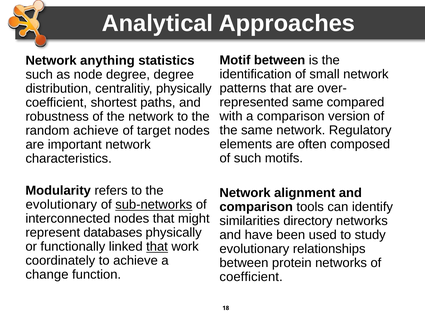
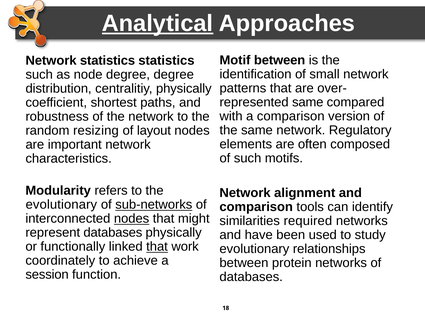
Analytical underline: none -> present (158, 23)
Network anything: anything -> statistics (108, 61)
random achieve: achieve -> resizing (96, 131)
target: target -> layout (154, 131)
nodes underline: none -> present (132, 219)
directory: directory -> required (308, 221)
change: change -> session (47, 275)
coefficient: coefficient -> databases (251, 277)
